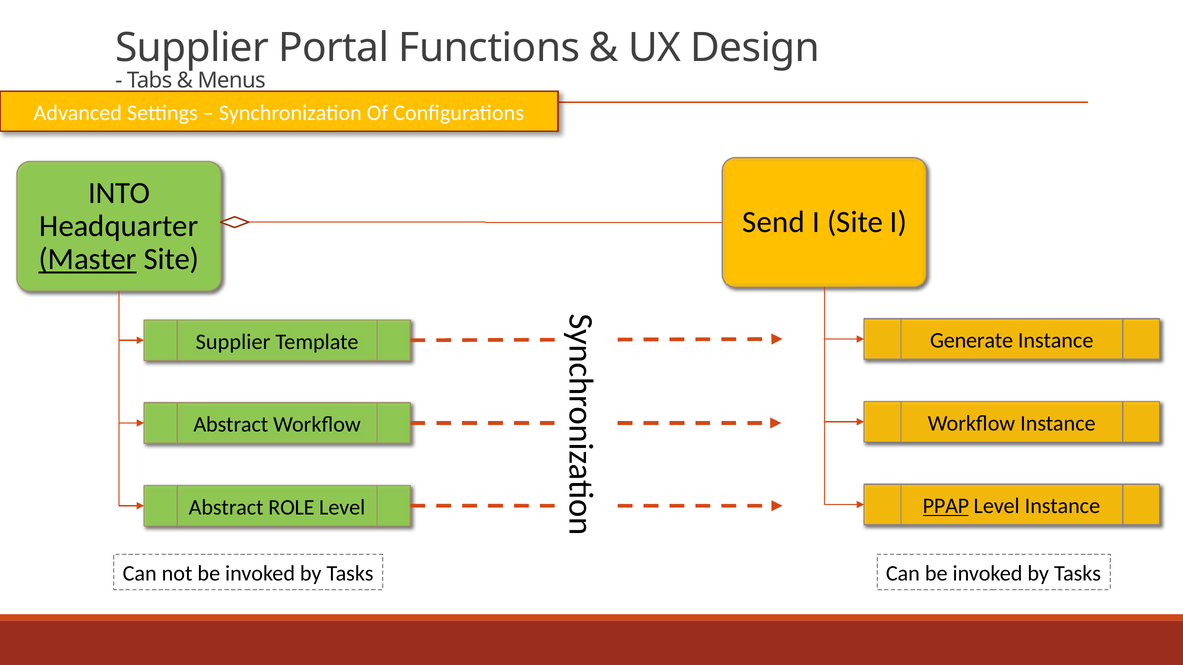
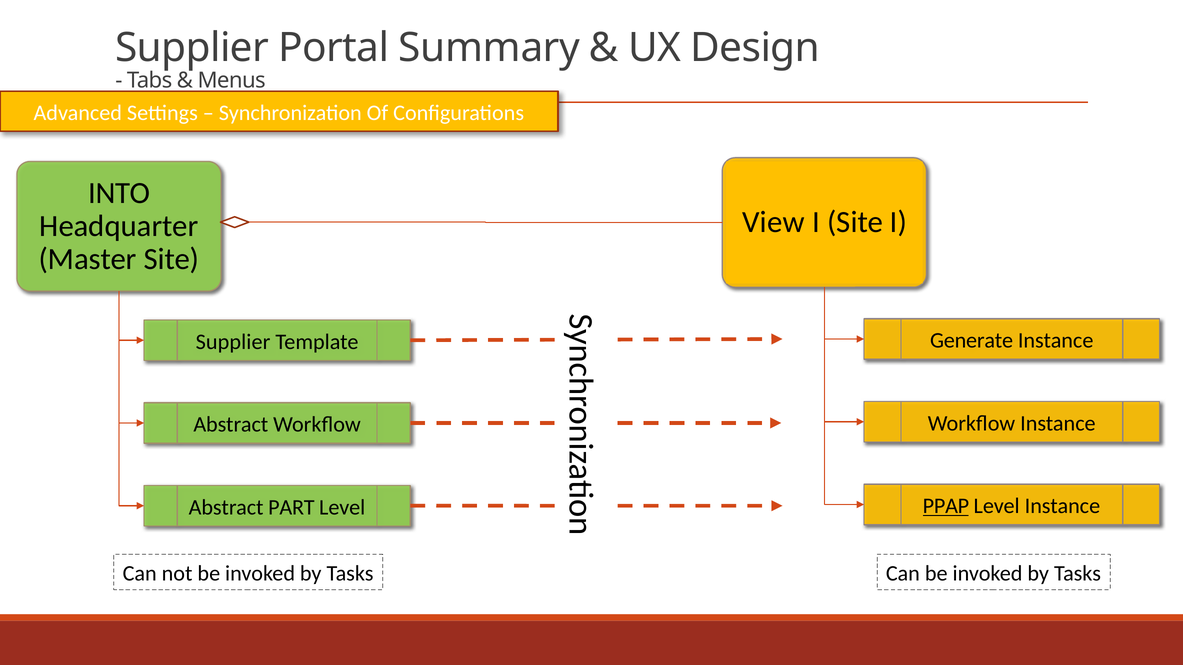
Functions: Functions -> Summary (489, 48)
Send: Send -> View (773, 222)
Master underline: present -> none (88, 259)
ROLE: ROLE -> PART (291, 508)
